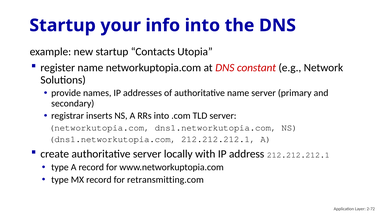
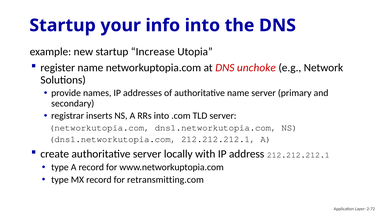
Contacts: Contacts -> Increase (153, 52)
constant: constant -> unchoke (256, 68)
